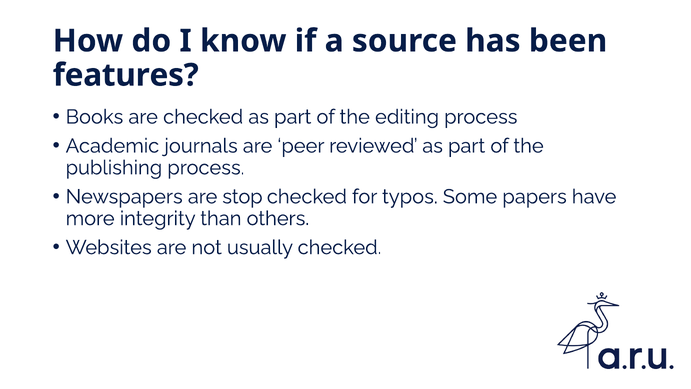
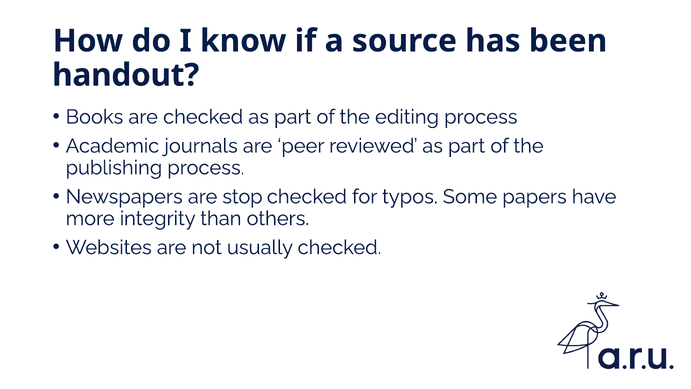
features: features -> handout (126, 75)
